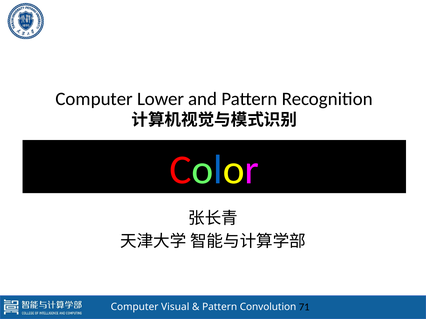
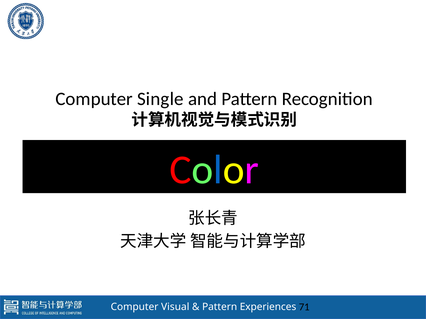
Lower: Lower -> Single (160, 99)
Convolution: Convolution -> Experiences (268, 307)
